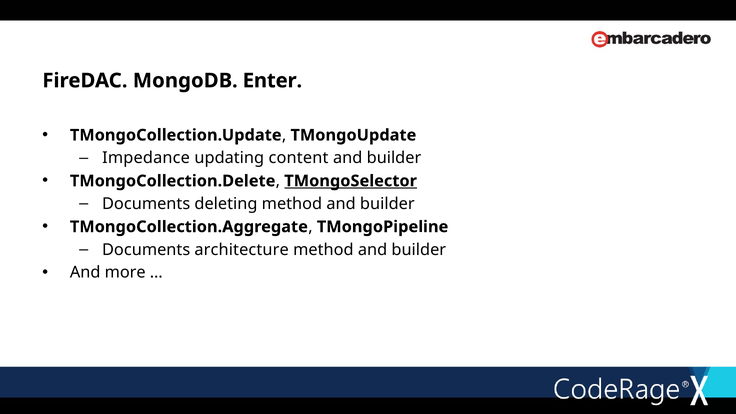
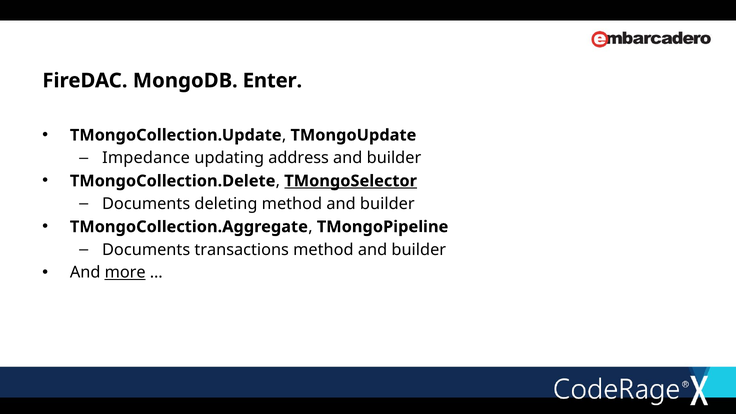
content: content -> address (299, 158)
architecture: architecture -> transactions (242, 250)
more underline: none -> present (125, 273)
